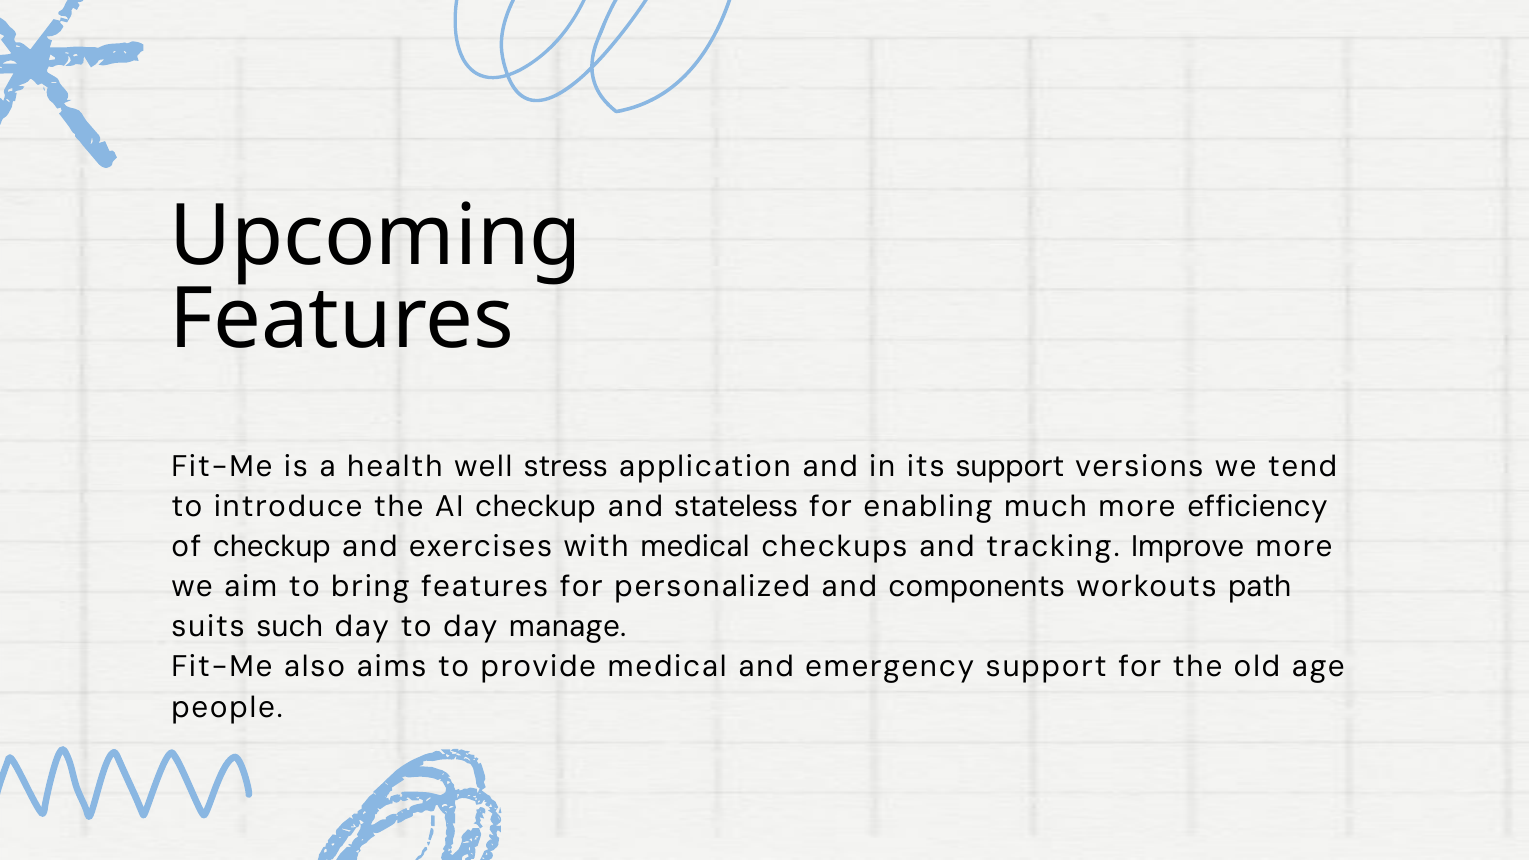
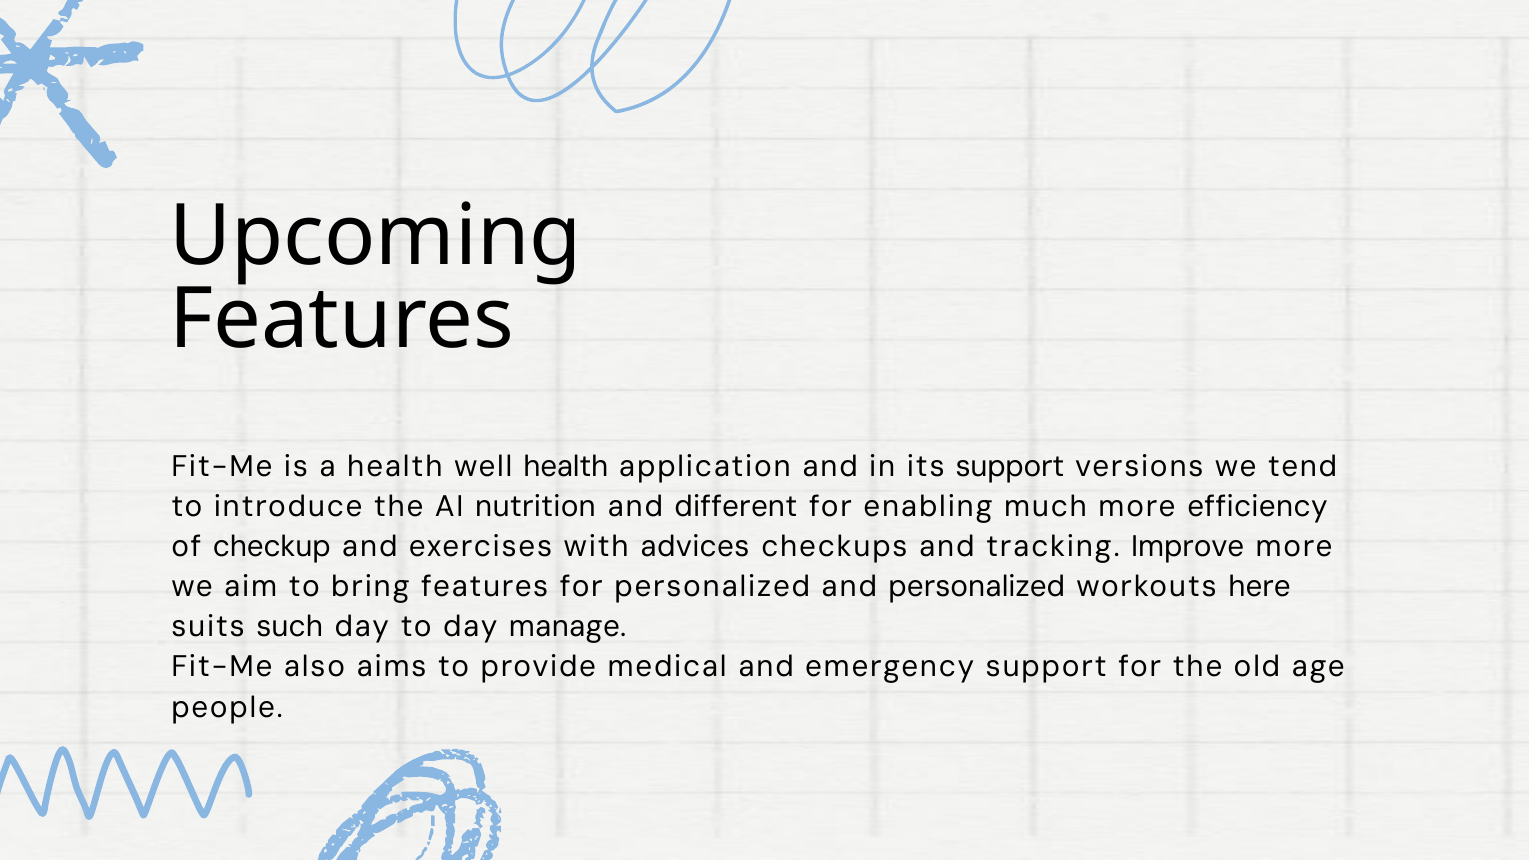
well stress: stress -> health (566, 467)
AI checkup: checkup -> nutrition (536, 507)
stateless: stateless -> different (736, 507)
with medical: medical -> advices (695, 547)
and components: components -> personalized (977, 587)
path: path -> here (1260, 587)
